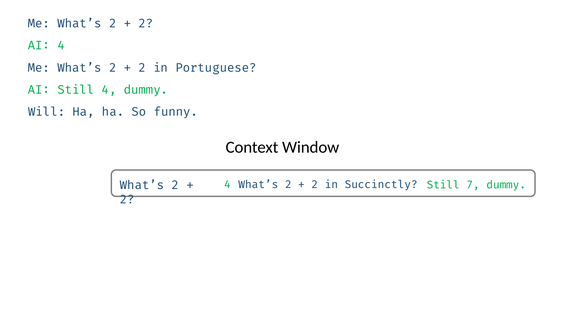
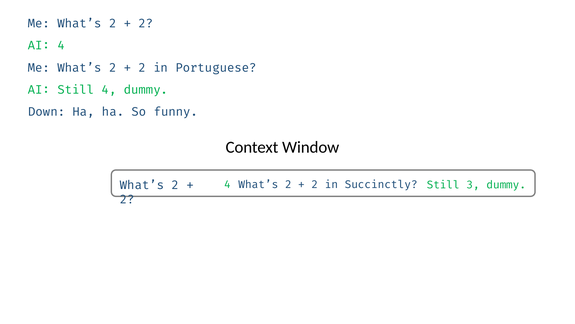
Will: Will -> Down (47, 112)
7: 7 -> 3 (473, 185)
